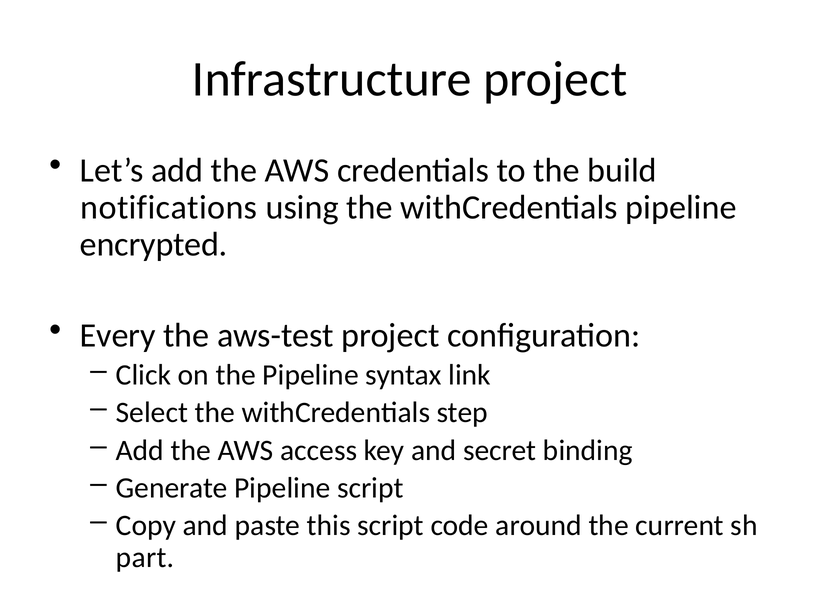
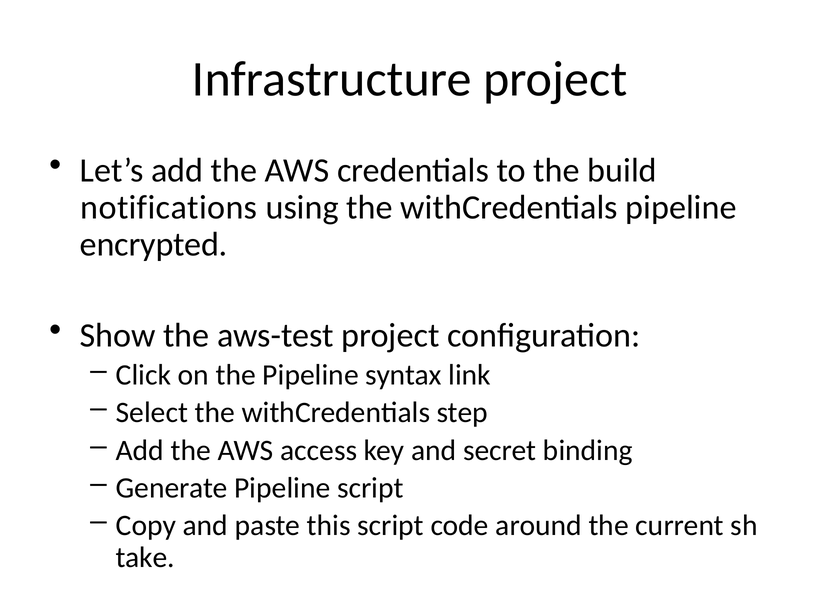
Every: Every -> Show (118, 335)
part: part -> take (145, 558)
